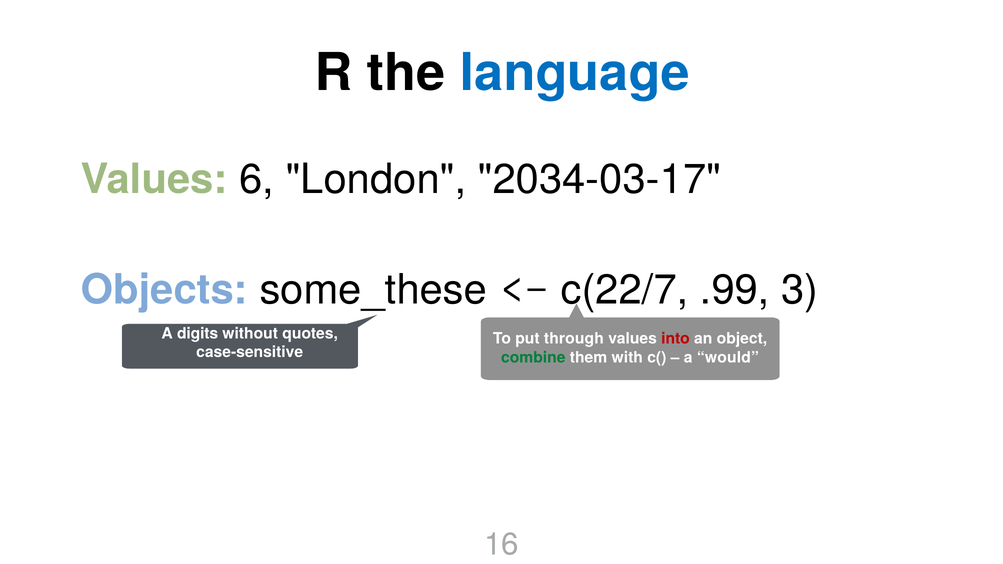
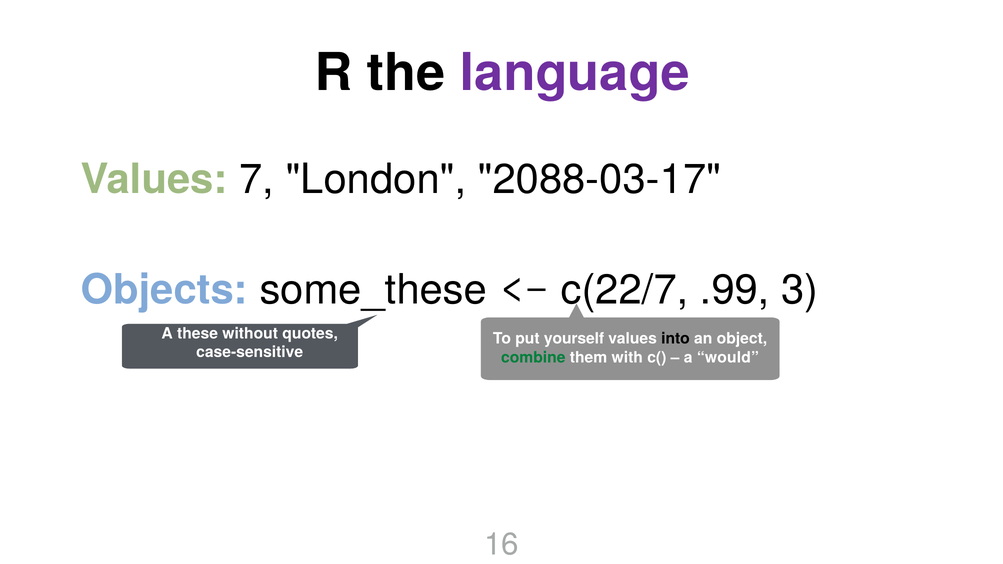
language colour: blue -> purple (575, 73)
6: 6 -> 7 (257, 180)
2034-03-17: 2034-03-17 -> 2088-03-17 (599, 180)
digits: digits -> these (198, 334)
through: through -> yourself (574, 339)
into colour: red -> black (675, 339)
